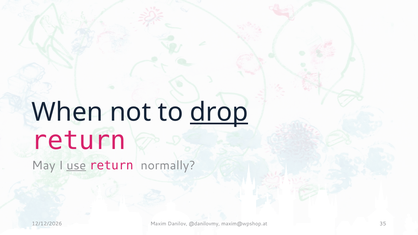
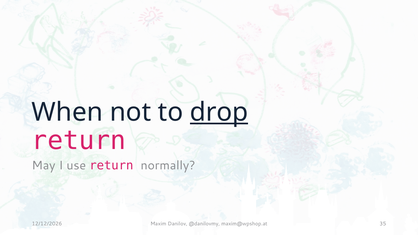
use underline: present -> none (76, 165)
